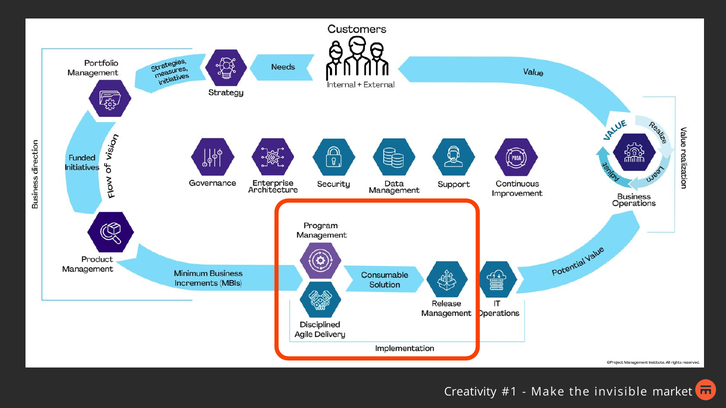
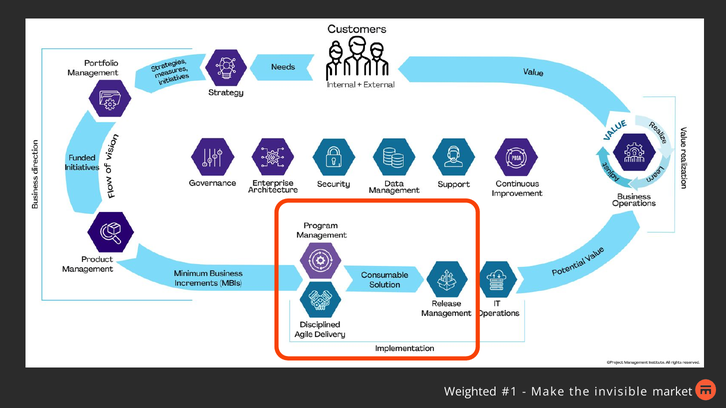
Creativity: Creativity -> Weighted (470, 392)
